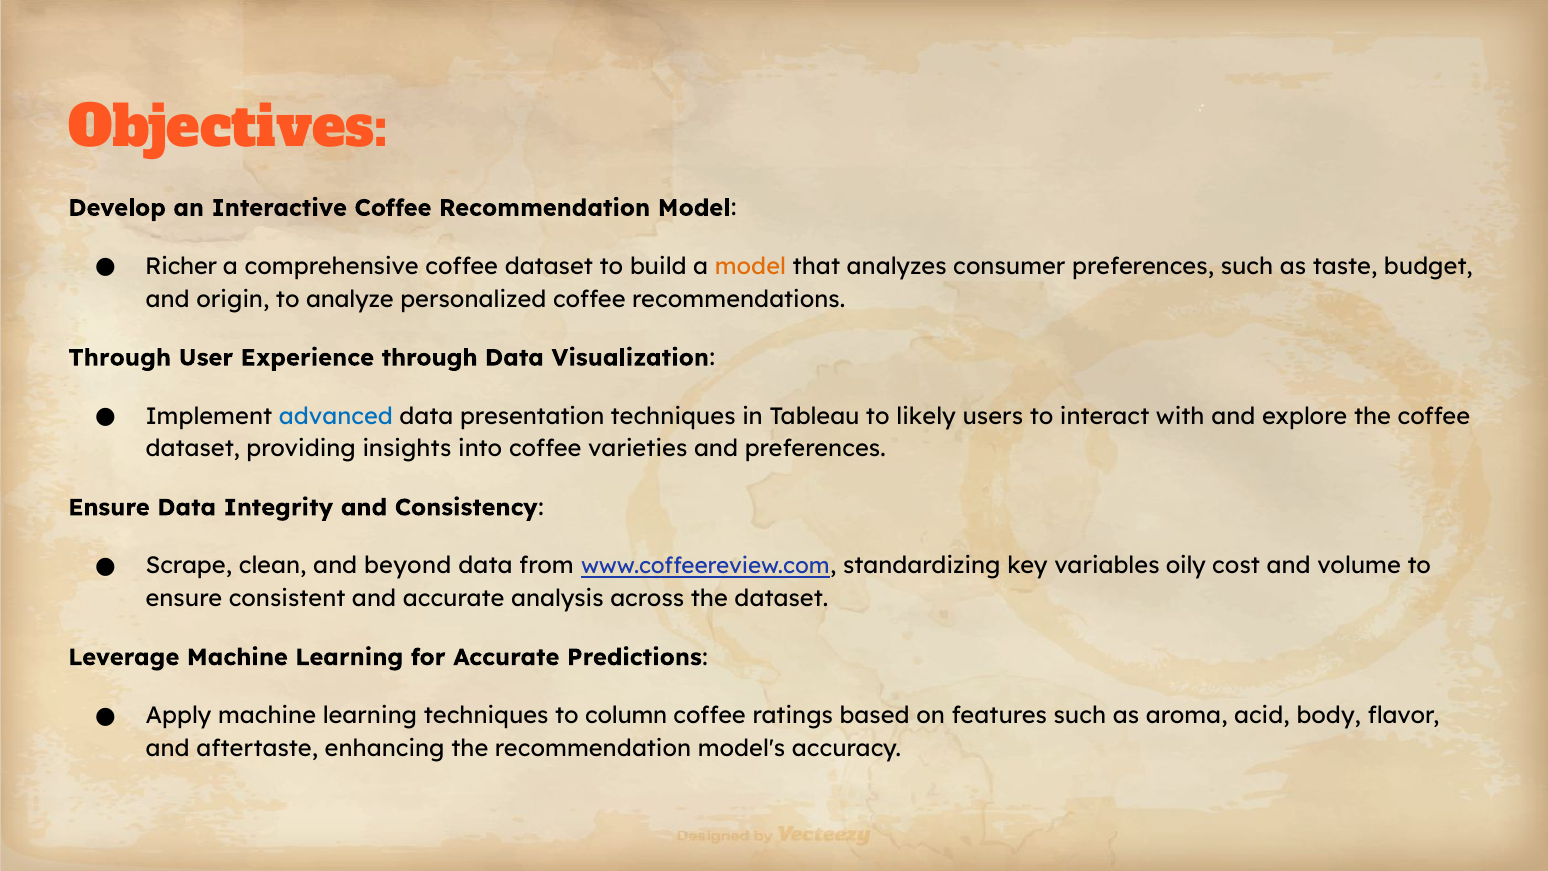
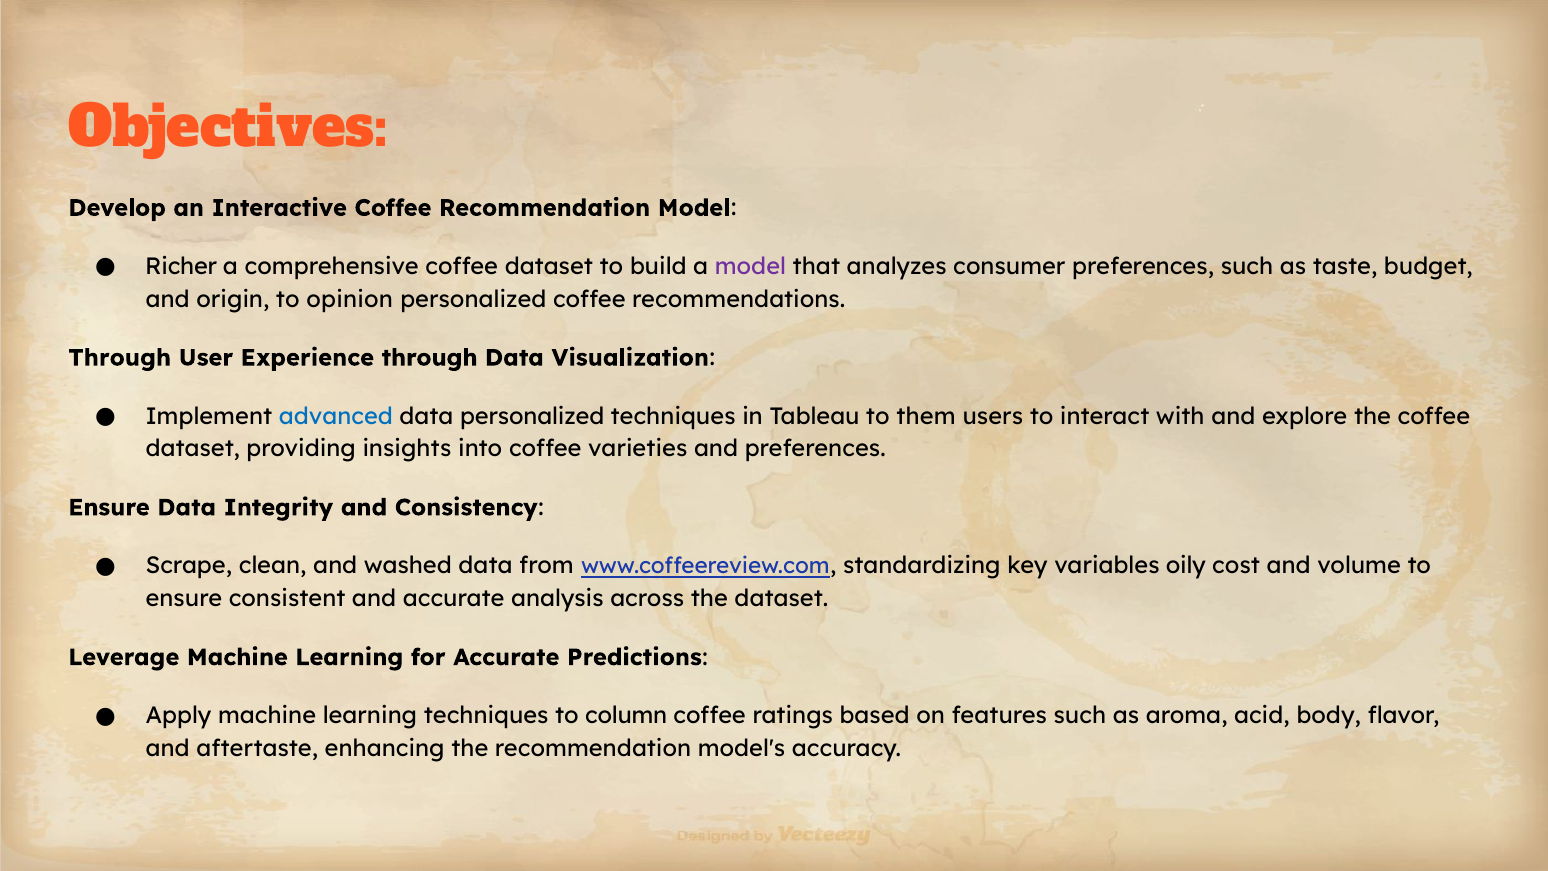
model colour: orange -> purple (750, 266)
analyze: analyze -> opinion (350, 299)
data presentation: presentation -> personalized (532, 416)
likely: likely -> them (926, 416)
beyond: beyond -> washed (408, 566)
